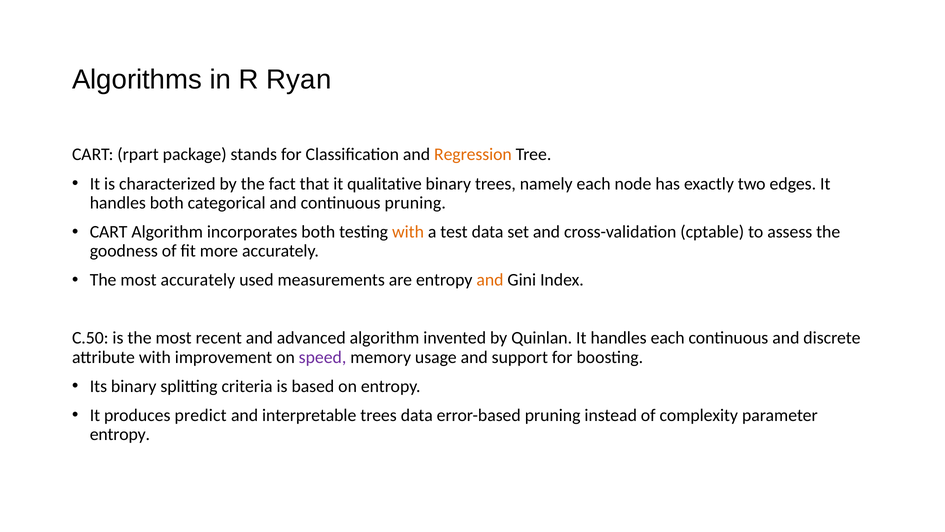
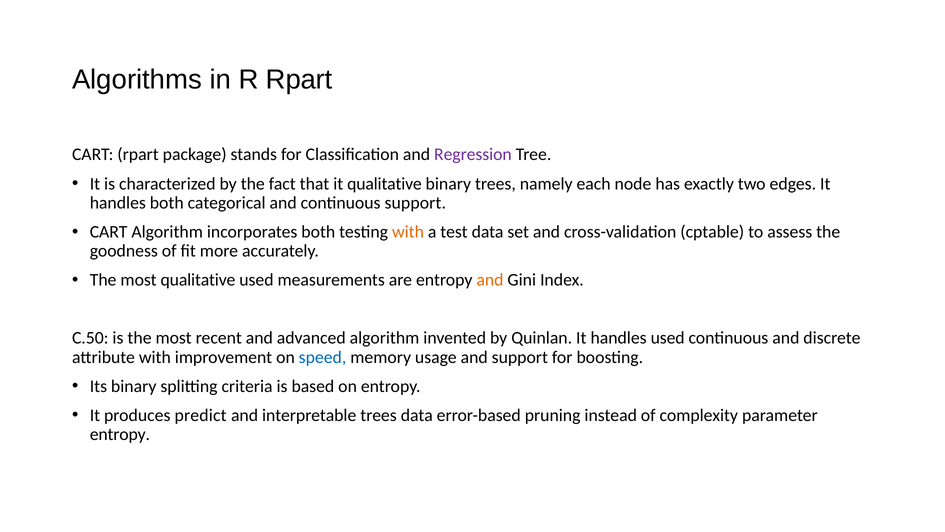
R Ryan: Ryan -> Rpart (299, 79)
Regression colour: orange -> purple (473, 155)
continuous pruning: pruning -> support (415, 203)
most accurately: accurately -> qualitative (198, 280)
handles each: each -> used (668, 338)
speed colour: purple -> blue (323, 357)
